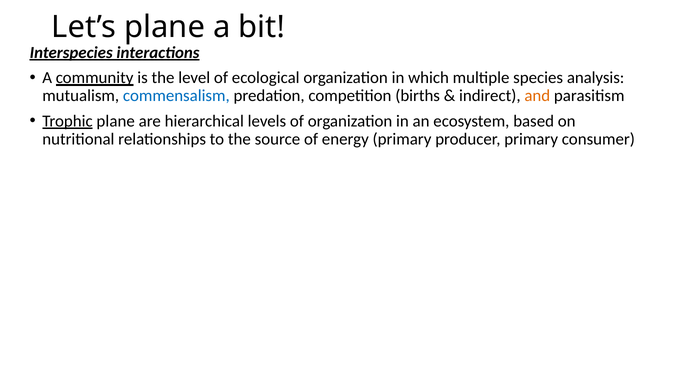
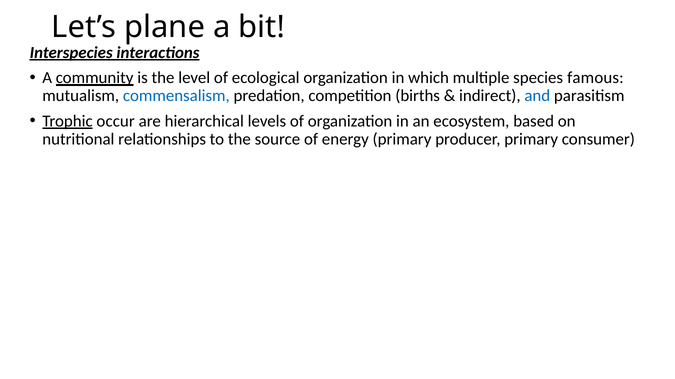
species analysis: analysis -> famous (595, 78)
and colour: orange -> blue (537, 96)
Trophic plane: plane -> occur (116, 121)
